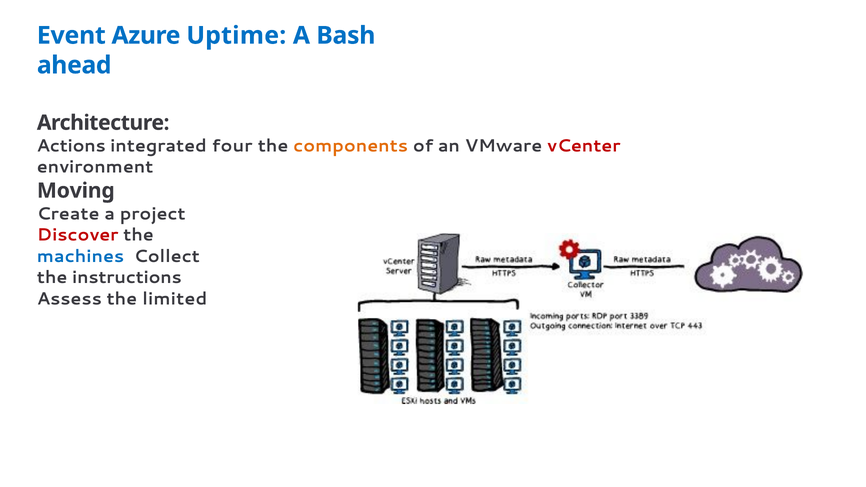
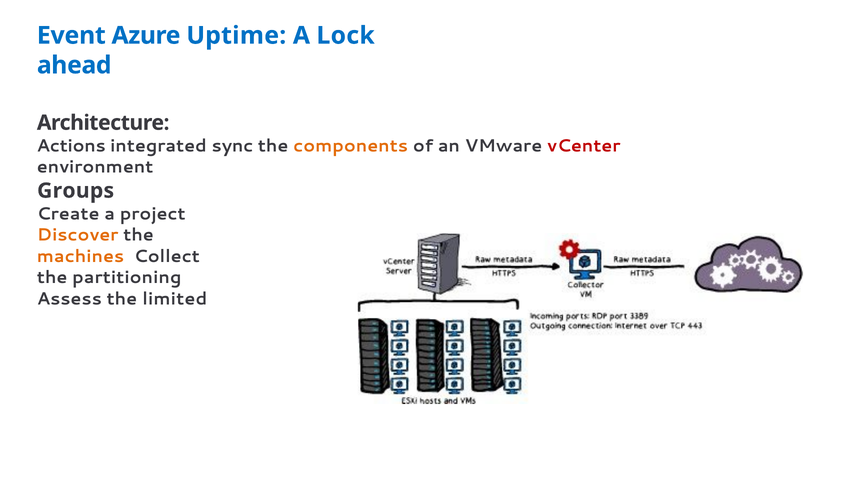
Bash: Bash -> Lock (346, 36)
four: four -> sync (232, 146)
Moving: Moving -> Groups (76, 191)
Discover colour: red -> orange (78, 235)
machines colour: blue -> orange (81, 256)
instructions: instructions -> partitioning (127, 278)
